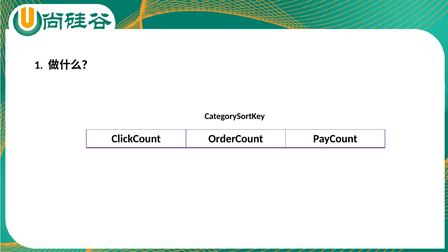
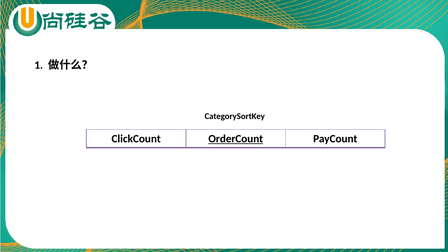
OrderCount underline: none -> present (236, 139)
